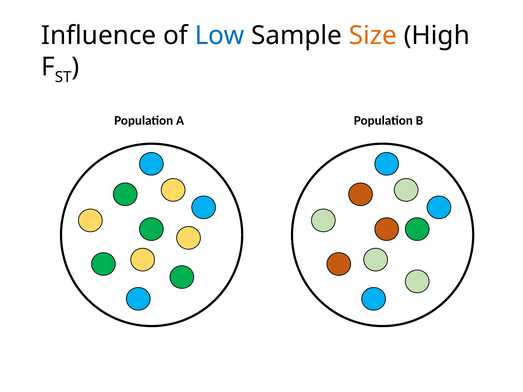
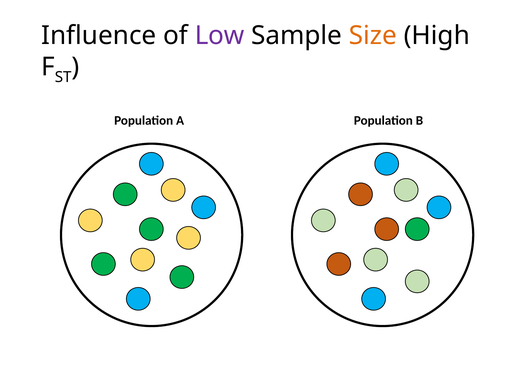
Low colour: blue -> purple (220, 36)
